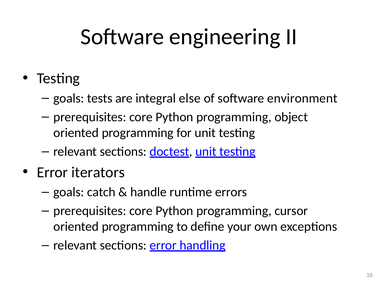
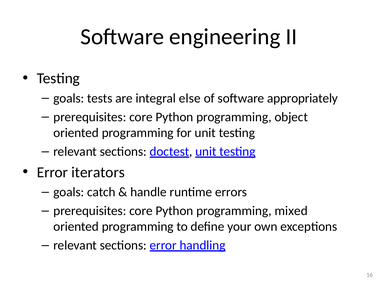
environment: environment -> appropriately (302, 98)
cursor: cursor -> mixed (291, 210)
